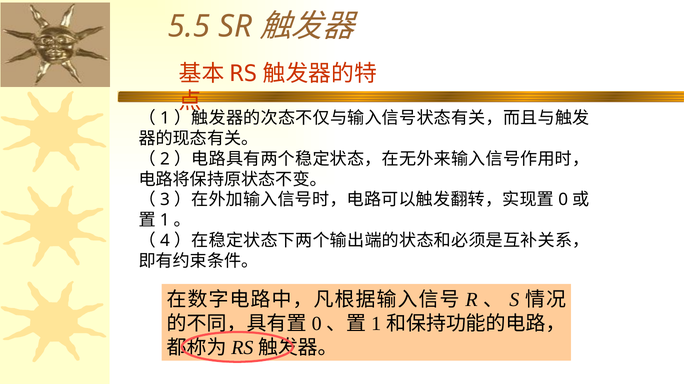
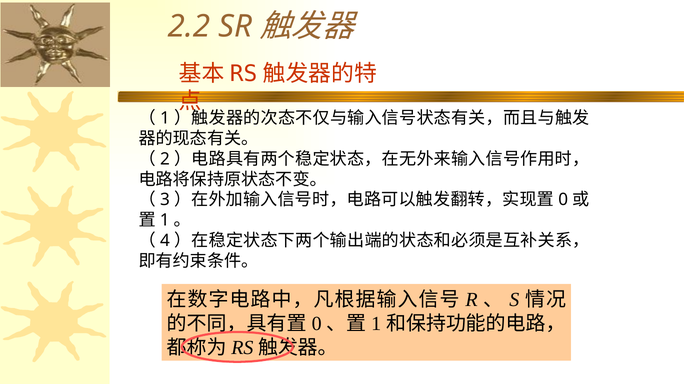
5.5: 5.5 -> 2.2 (189, 26)
